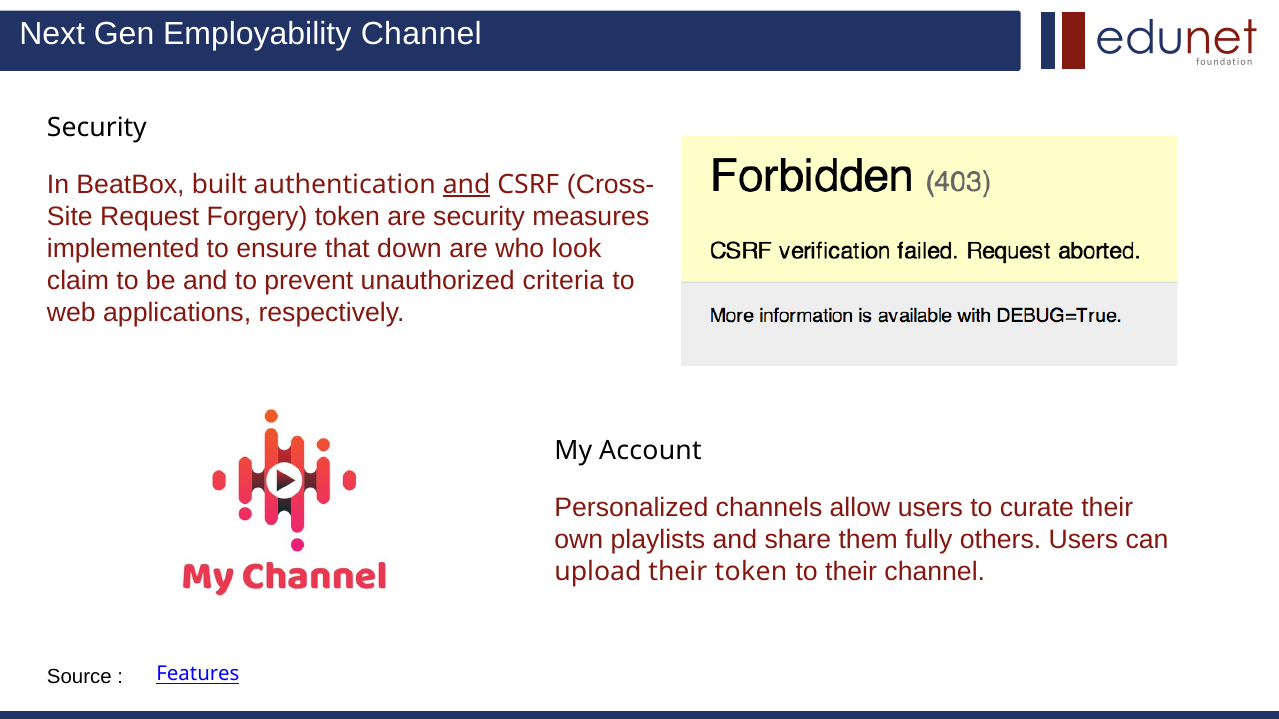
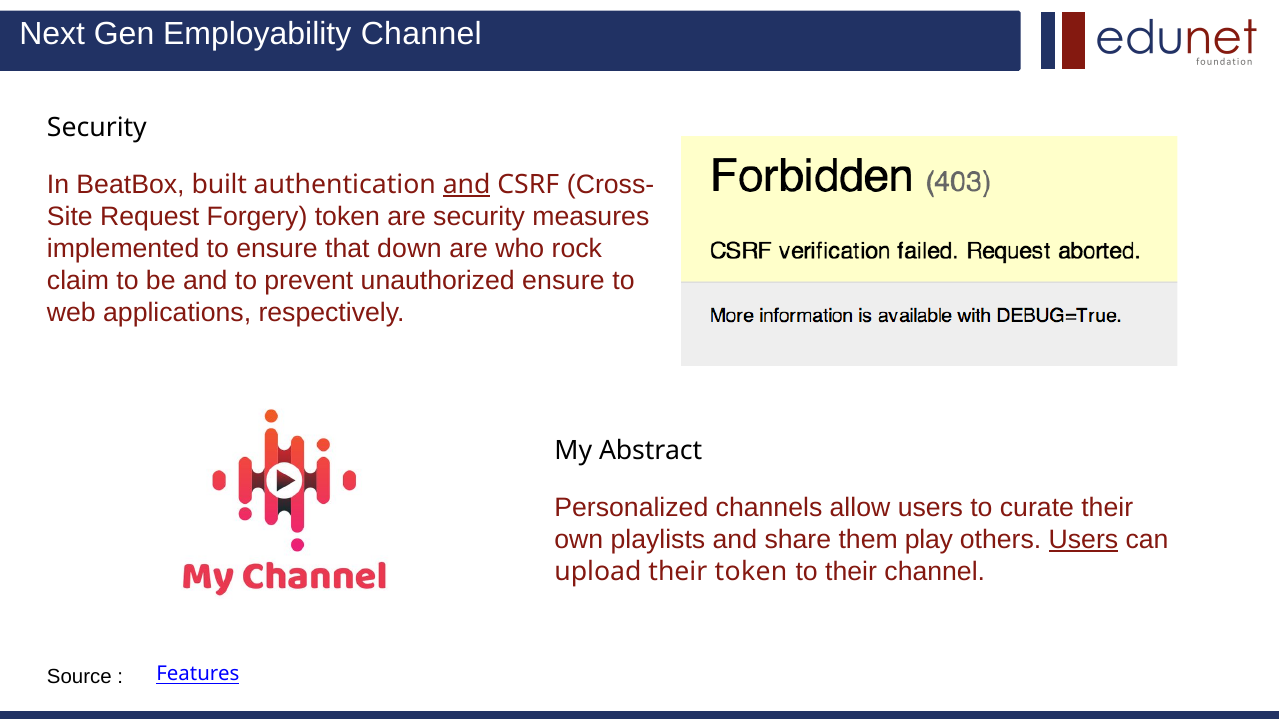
look: look -> rock (577, 249)
unauthorized criteria: criteria -> ensure (563, 281)
Account: Account -> Abstract (651, 451)
fully: fully -> play (929, 540)
Users underline: none -> present (1083, 540)
